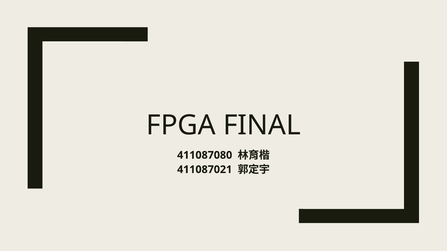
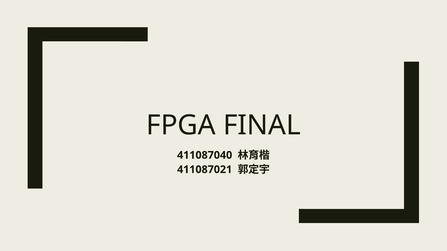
411087080: 411087080 -> 411087040 (205, 155)
